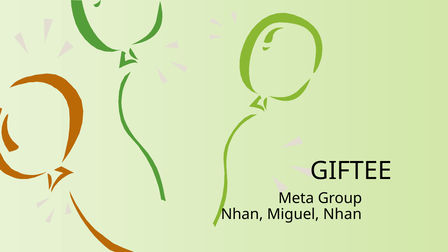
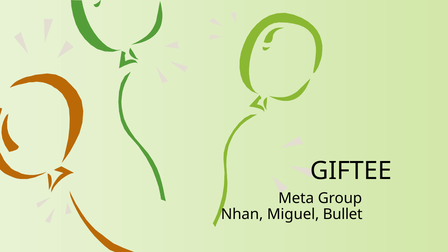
Miguel Nhan: Nhan -> Bullet (343, 214)
